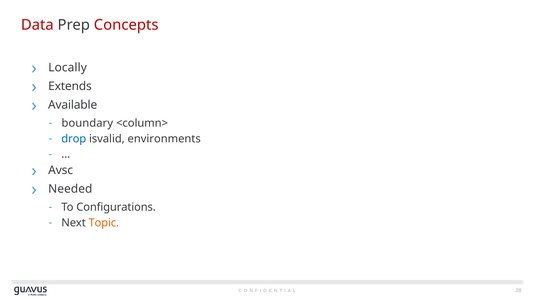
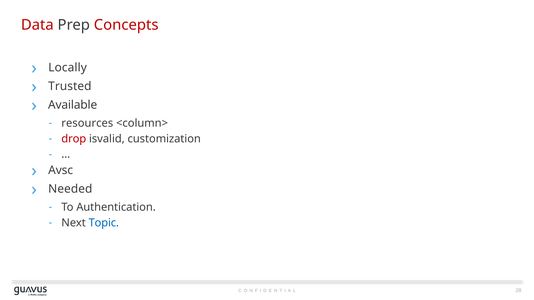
Extends: Extends -> Trusted (70, 86)
boundary: boundary -> resources (87, 123)
drop colour: blue -> red (74, 139)
environments: environments -> customization (164, 139)
Configurations: Configurations -> Authentication (116, 207)
Topic colour: orange -> blue (104, 223)
